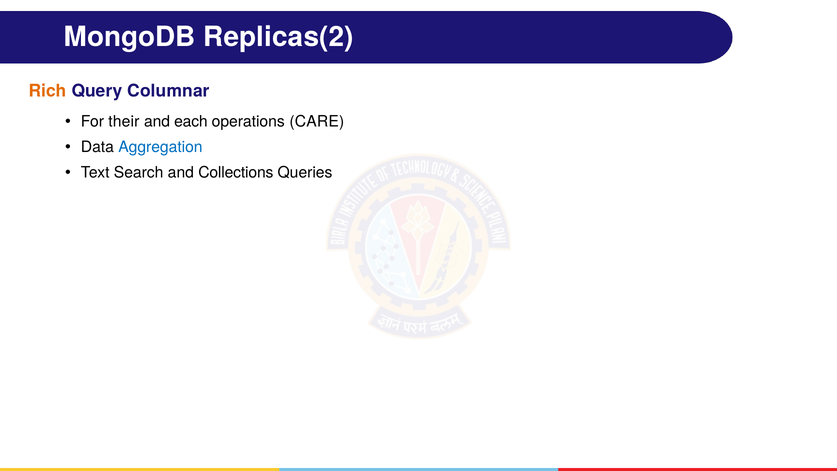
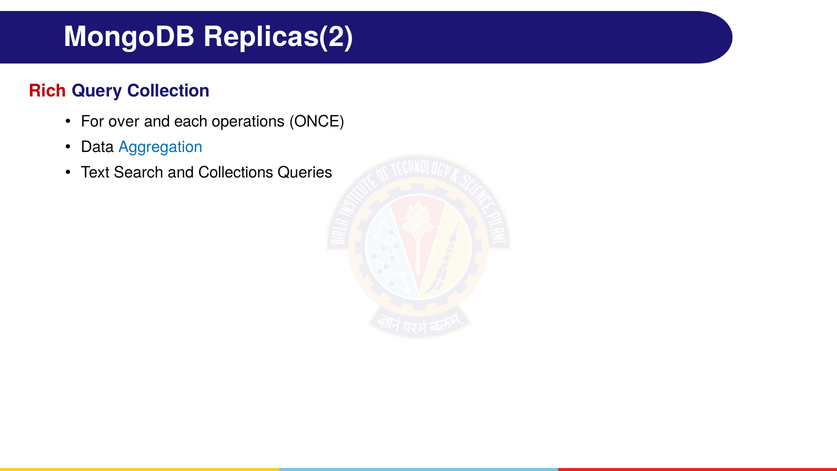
Rich colour: orange -> red (48, 91)
Columnar: Columnar -> Collection (169, 91)
their: their -> over (124, 121)
CARE: CARE -> ONCE (317, 121)
